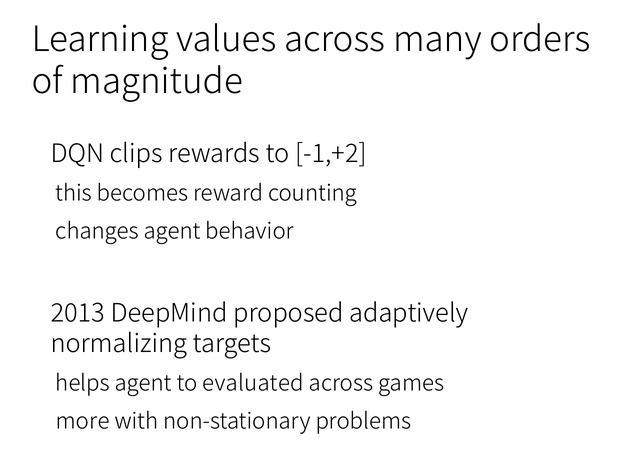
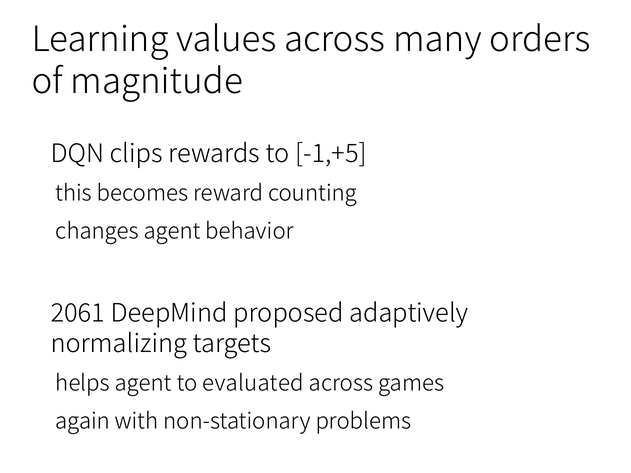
-1,+2: -1,+2 -> -1,+5 (331, 154)
2013: 2013 -> 2061 (78, 313)
more: more -> again (83, 422)
